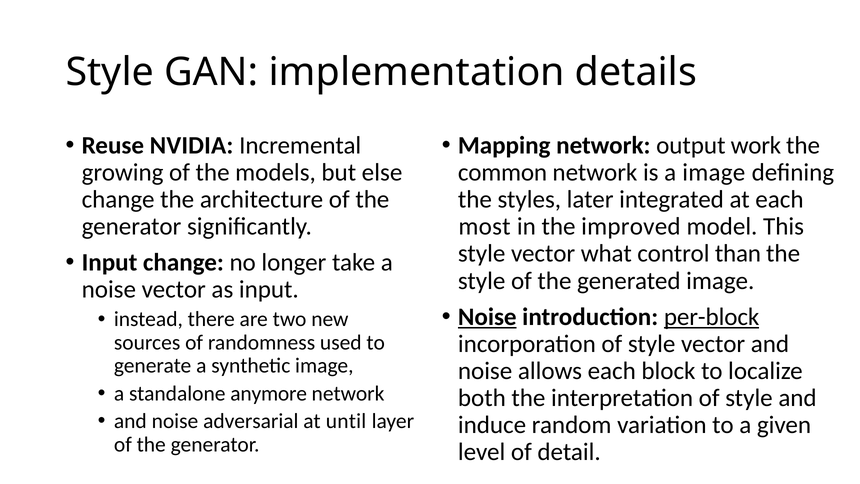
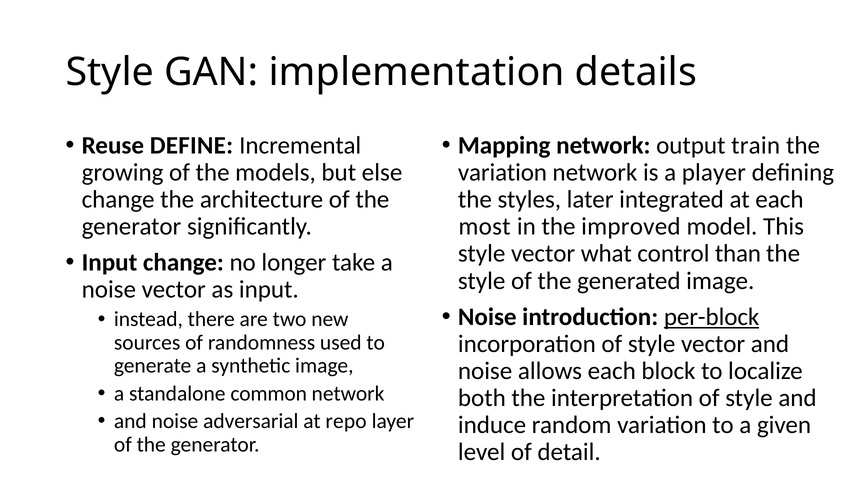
NVIDIA: NVIDIA -> DEFINE (191, 145)
work: work -> train (756, 145)
common: common -> variation (502, 172)
a image: image -> player (714, 172)
Noise underline: present -> none (487, 317)
anymore: anymore -> common (269, 393)
until: until -> repo (346, 421)
